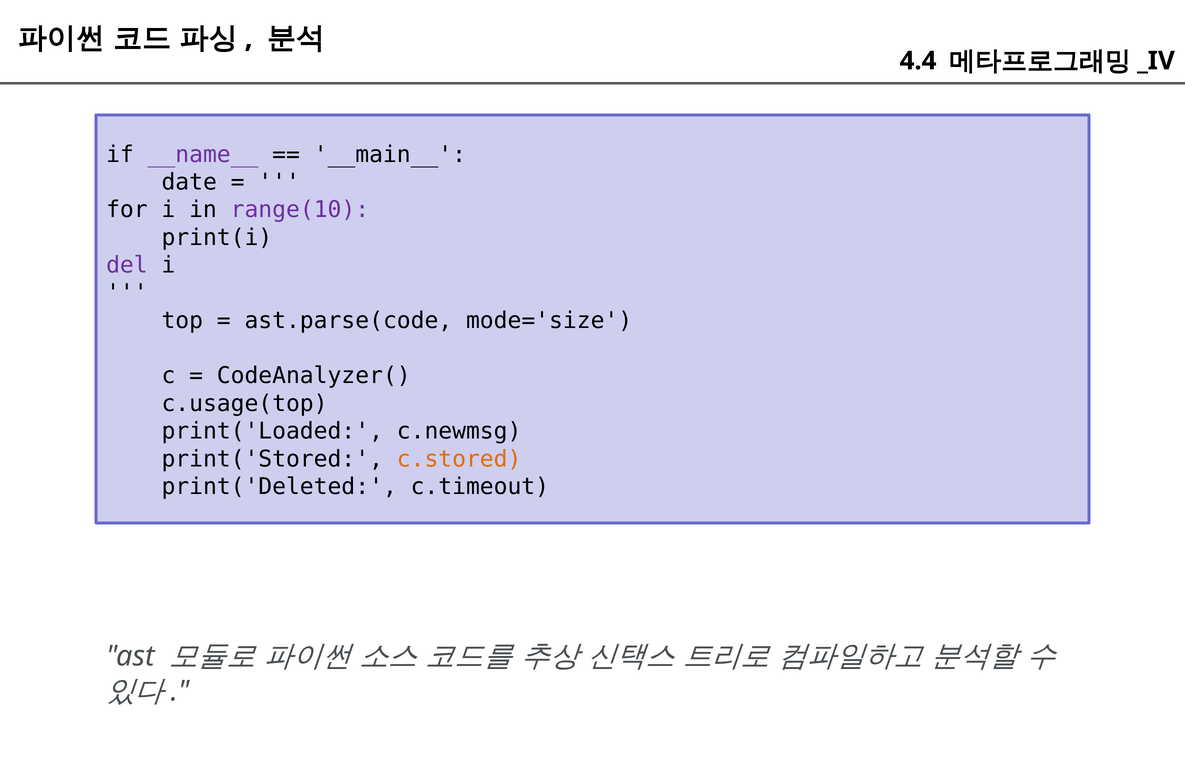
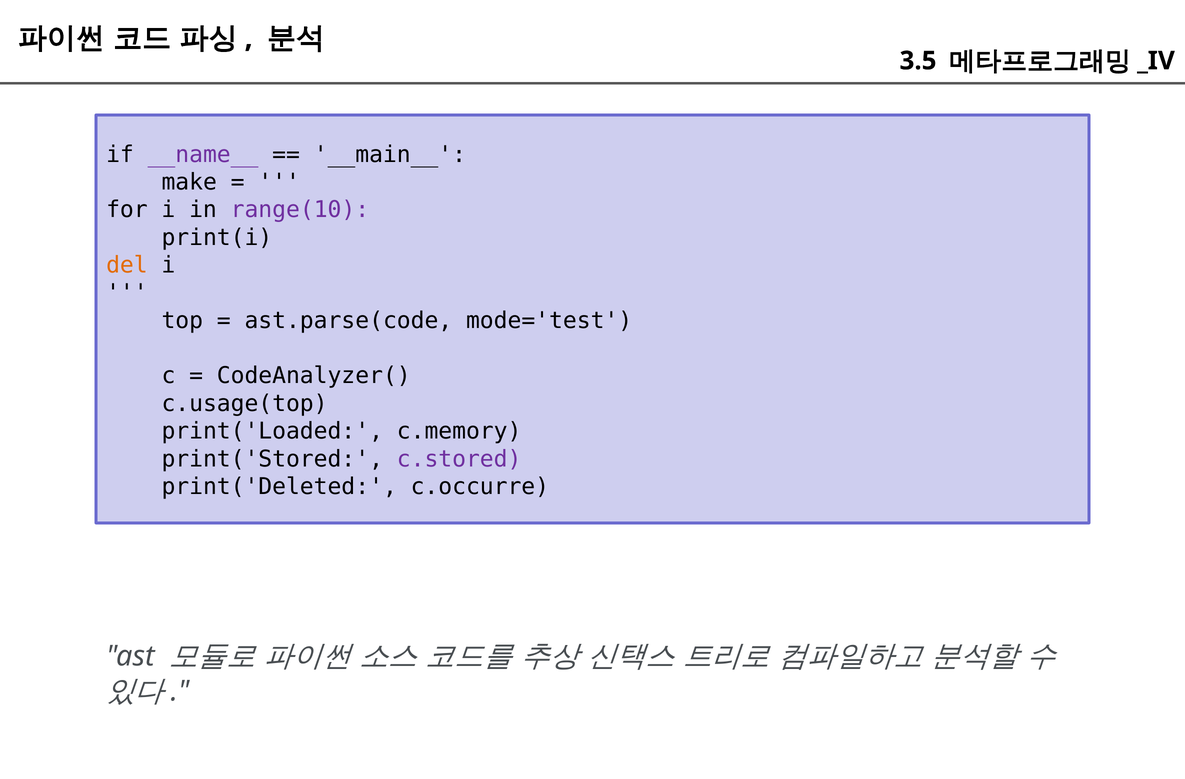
4.4: 4.4 -> 3.5 (918, 61)
date: date -> make (189, 182)
del colour: purple -> orange (127, 265)
mode='size: mode='size -> mode='test (549, 320)
c.newmsg: c.newmsg -> c.memory (459, 431)
c.stored colour: orange -> purple (459, 459)
c.timeout: c.timeout -> c.occurre (480, 486)
